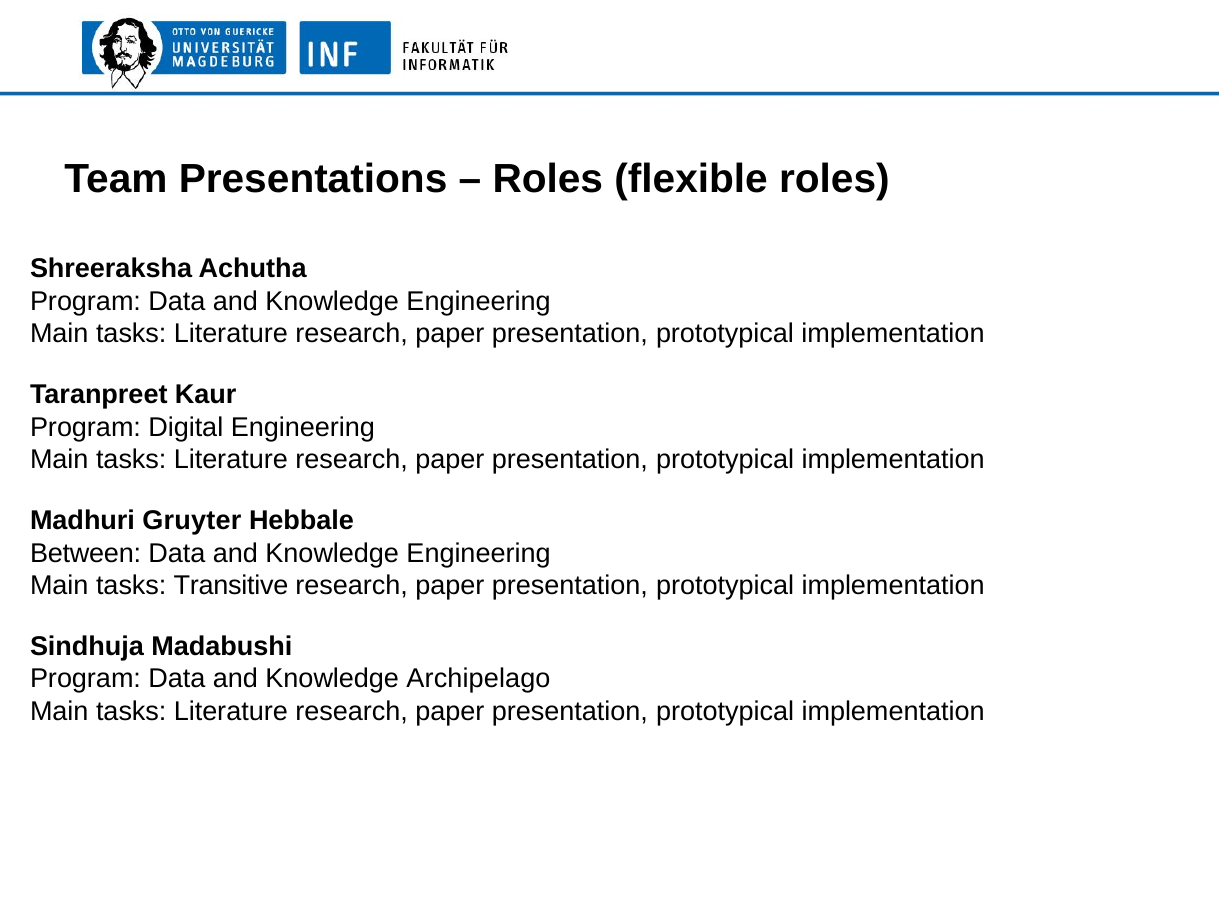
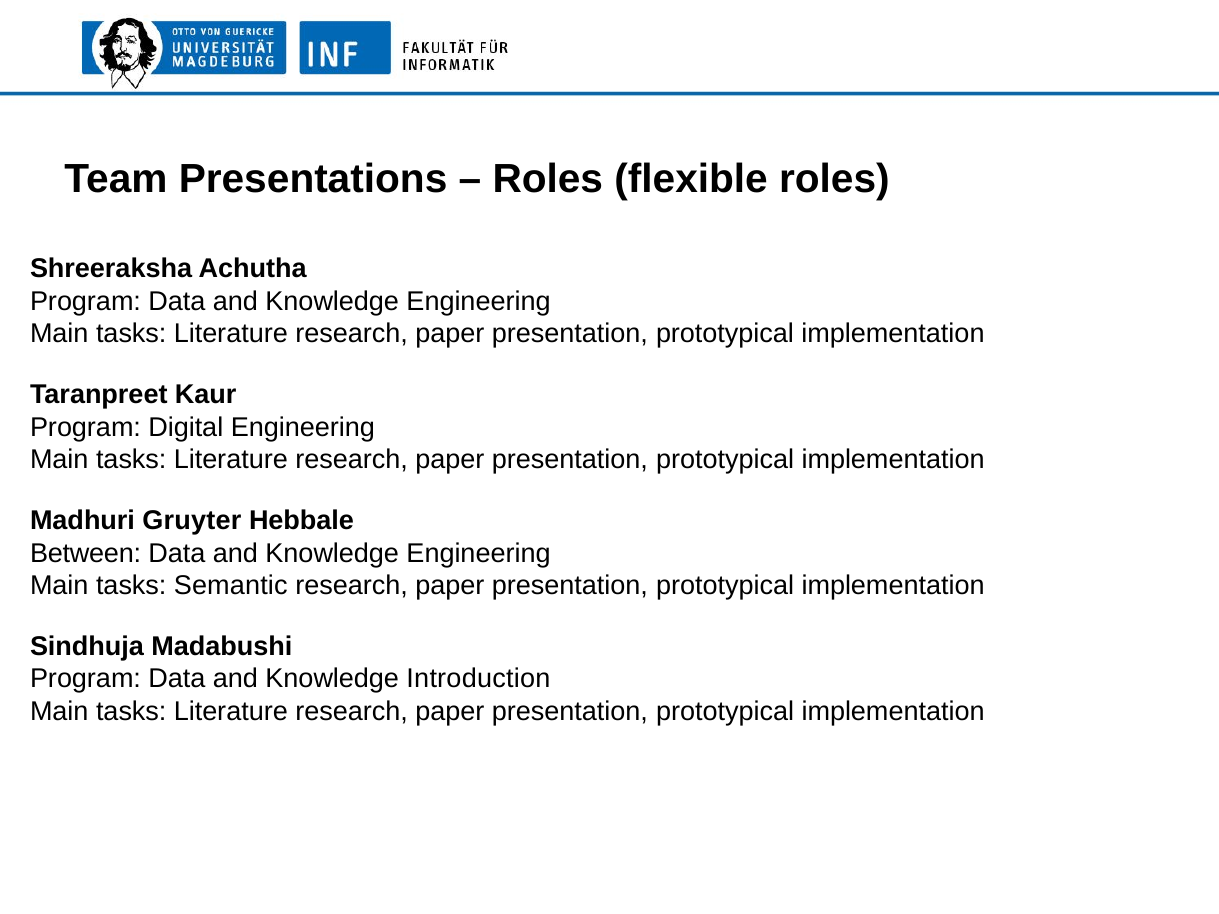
Transitive: Transitive -> Semantic (231, 586)
Archipelago: Archipelago -> Introduction (478, 679)
